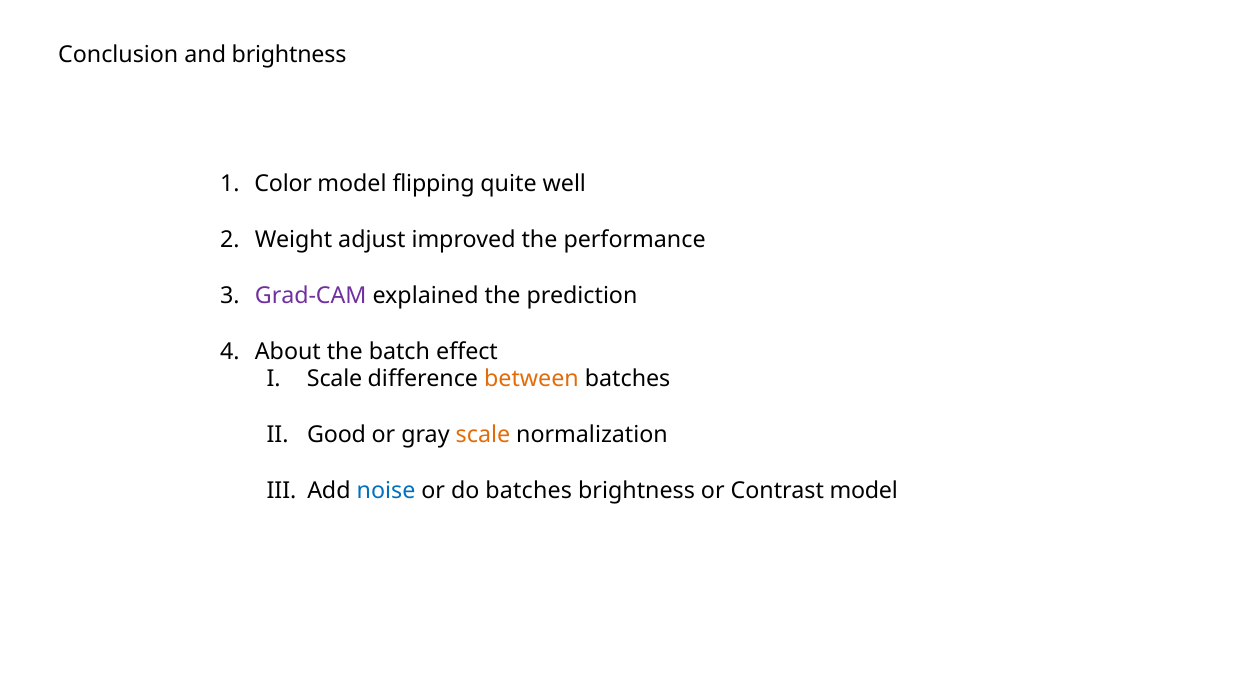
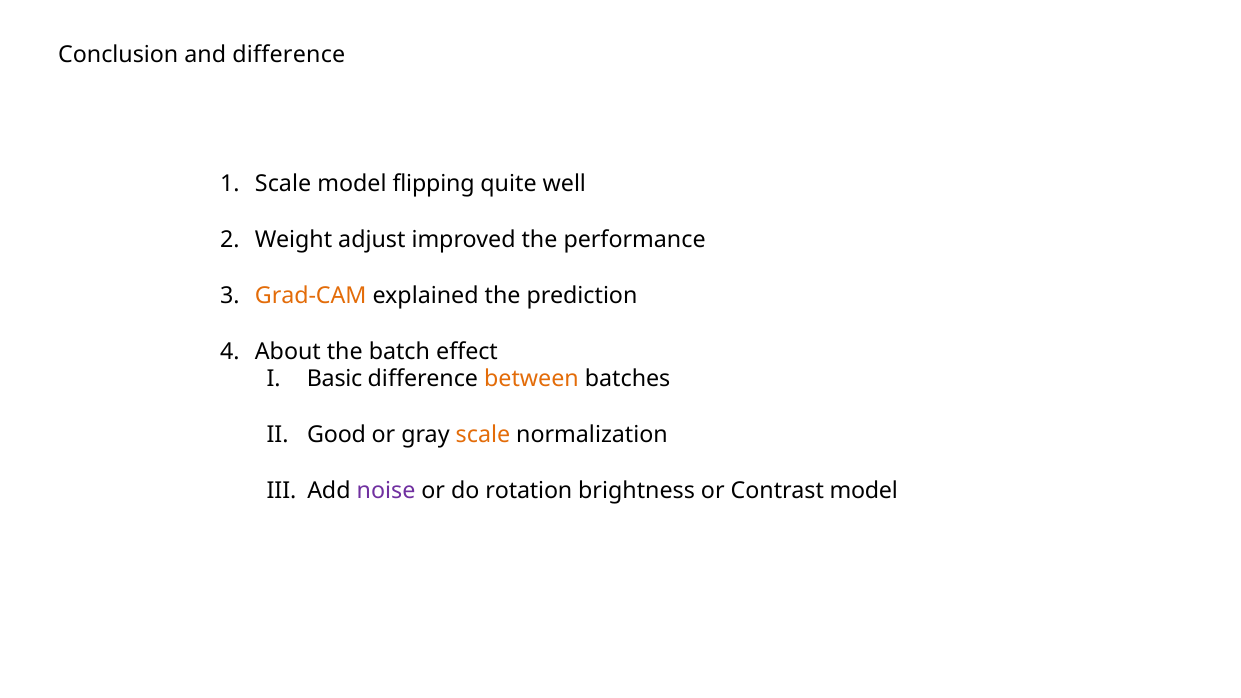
and brightness: brightness -> difference (289, 54)
Color: Color -> Scale (283, 184)
Grad-CAM colour: purple -> orange (311, 296)
Scale: Scale -> Basic (335, 379)
noise colour: blue -> purple (386, 491)
do batches: batches -> rotation (529, 491)
